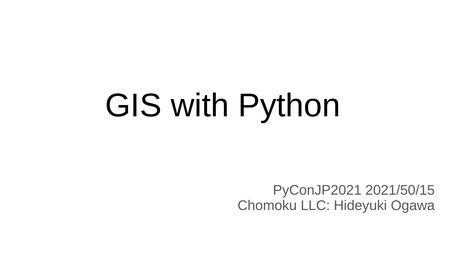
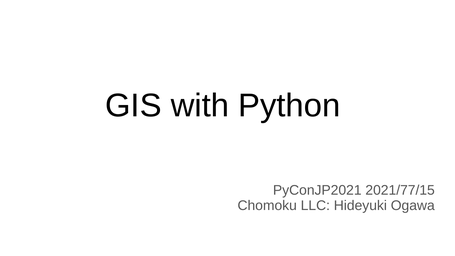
2021/50/15: 2021/50/15 -> 2021/77/15 (400, 190)
